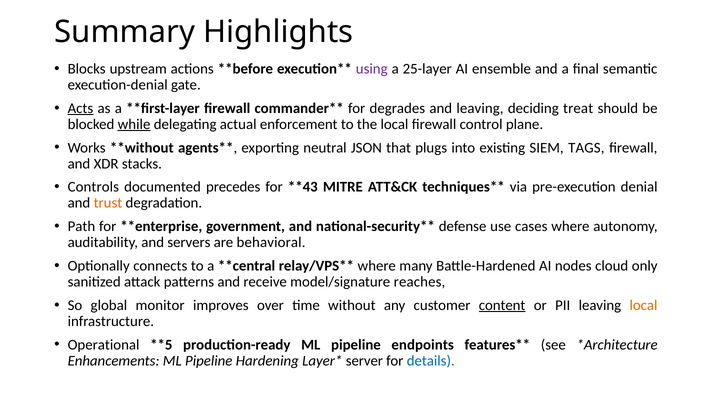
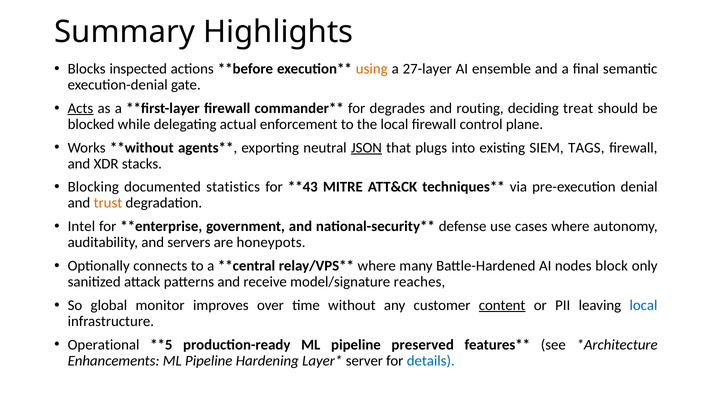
upstream: upstream -> inspected (138, 69)
using colour: purple -> orange (372, 69)
25-layer: 25-layer -> 27-layer (427, 69)
and leaving: leaving -> routing (480, 108)
while underline: present -> none (134, 124)
JSON underline: none -> present (366, 148)
Controls: Controls -> Blocking (93, 187)
precedes: precedes -> statistics (233, 187)
Path: Path -> Intel (81, 227)
behavioral: behavioral -> honeypots (271, 243)
cloud: cloud -> block (612, 266)
local colour: orange -> blue (643, 306)
endpoints: endpoints -> preserved (423, 345)
